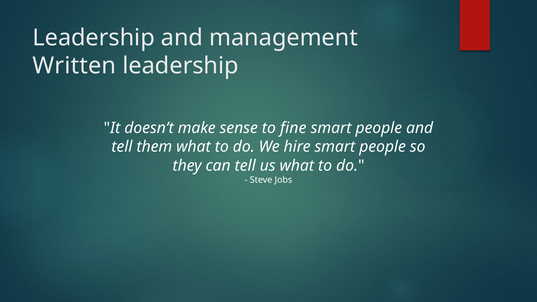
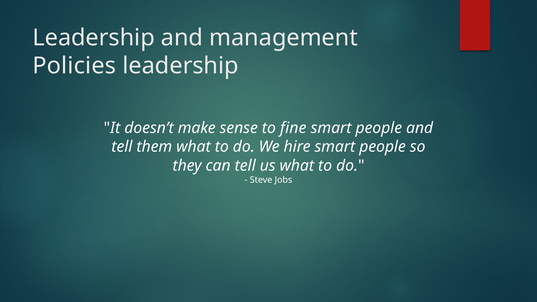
Written: Written -> Policies (74, 66)
